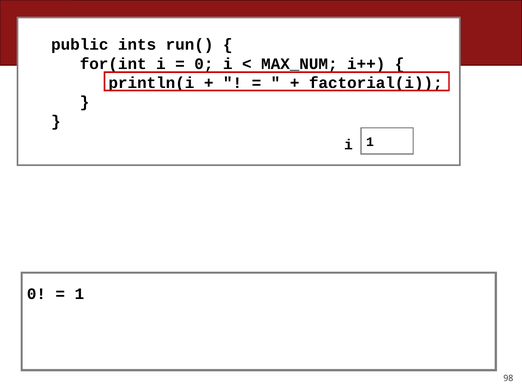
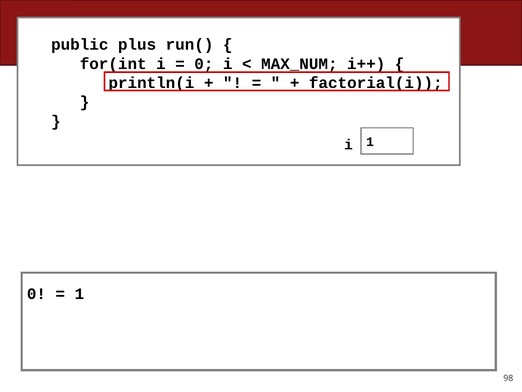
ints: ints -> plus (137, 45)
